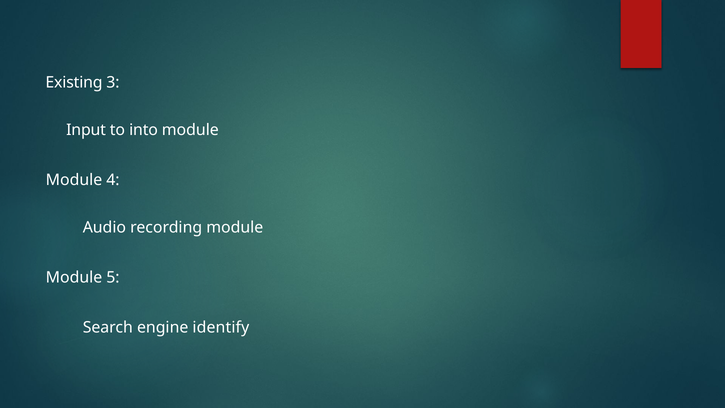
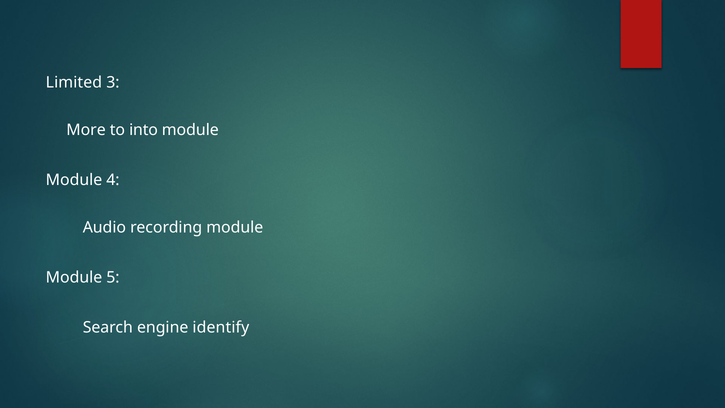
Existing: Existing -> Limited (74, 82)
Input: Input -> More (86, 130)
